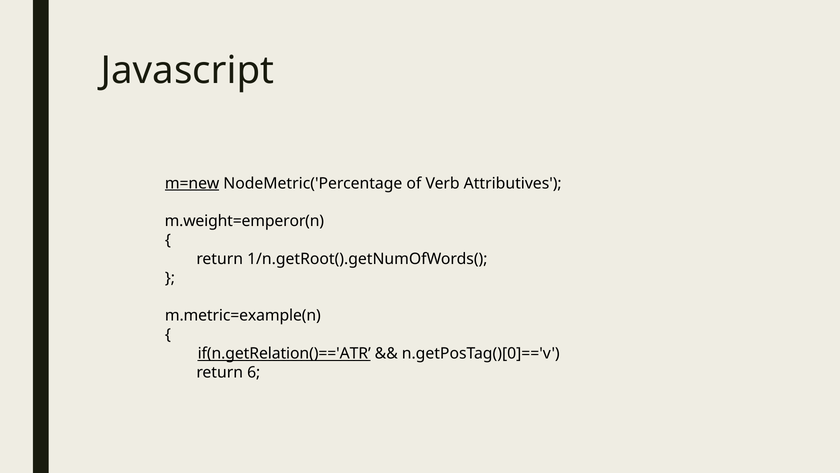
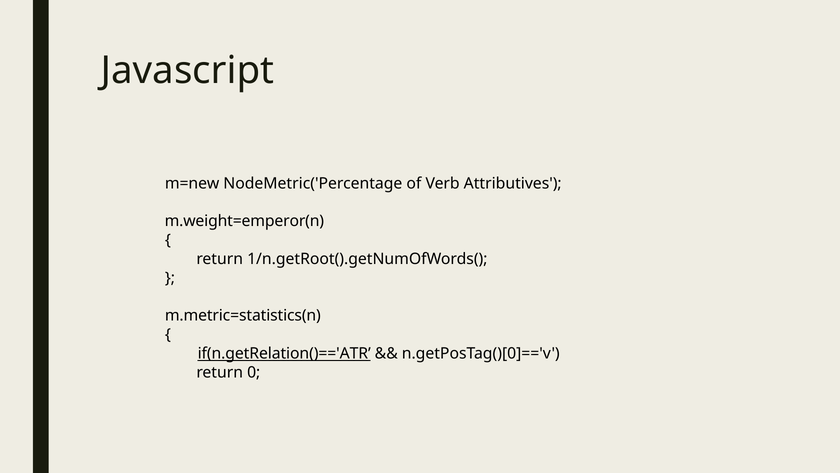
m=new underline: present -> none (192, 183)
m.metric=example(n: m.metric=example(n -> m.metric=statistics(n (243, 315)
6: 6 -> 0 (254, 372)
